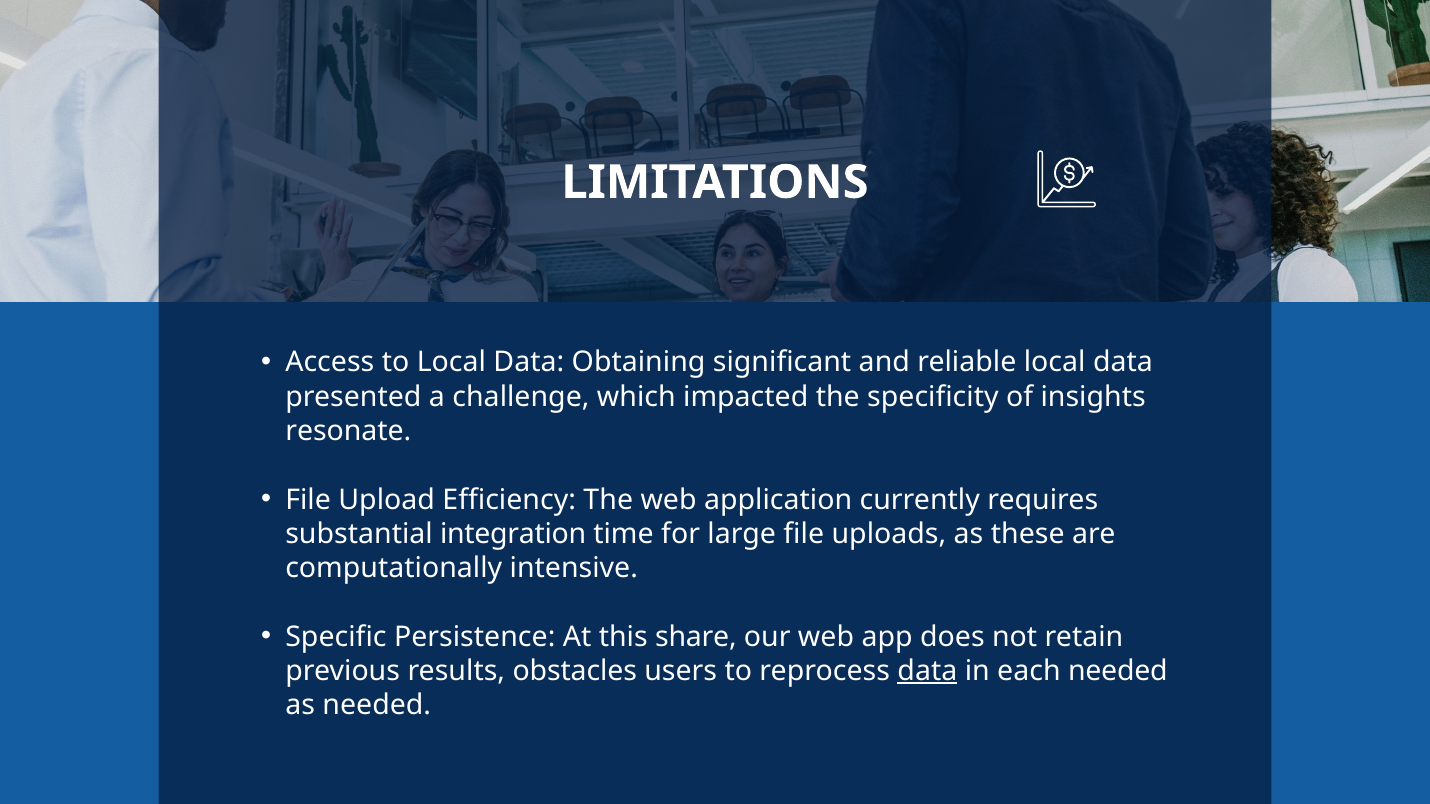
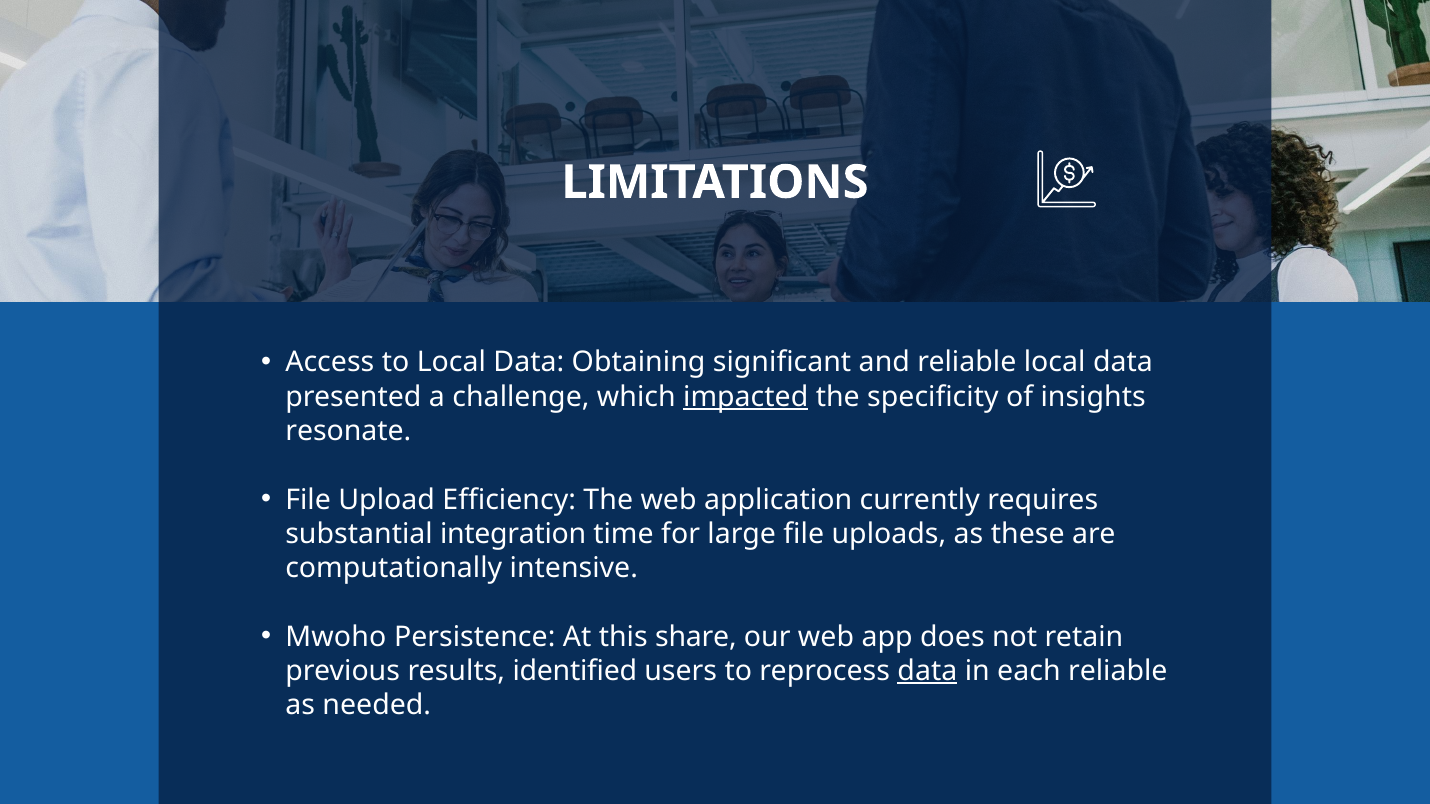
impacted underline: none -> present (746, 397)
Specific: Specific -> Mwoho (336, 637)
obstacles: obstacles -> identified (575, 671)
each needed: needed -> reliable (1118, 671)
